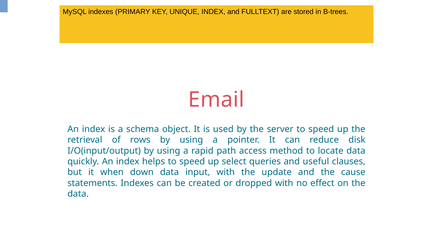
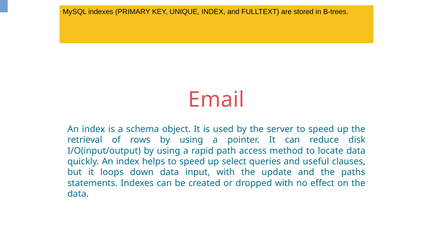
when: when -> loops (112, 173)
cause: cause -> paths (353, 173)
